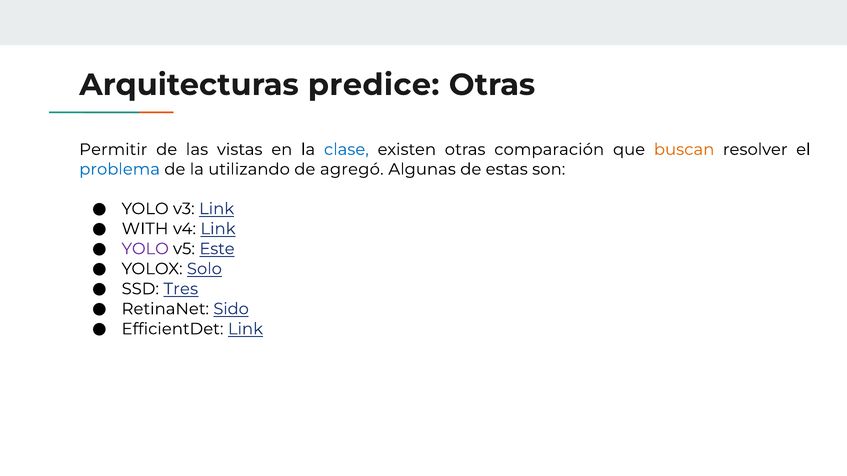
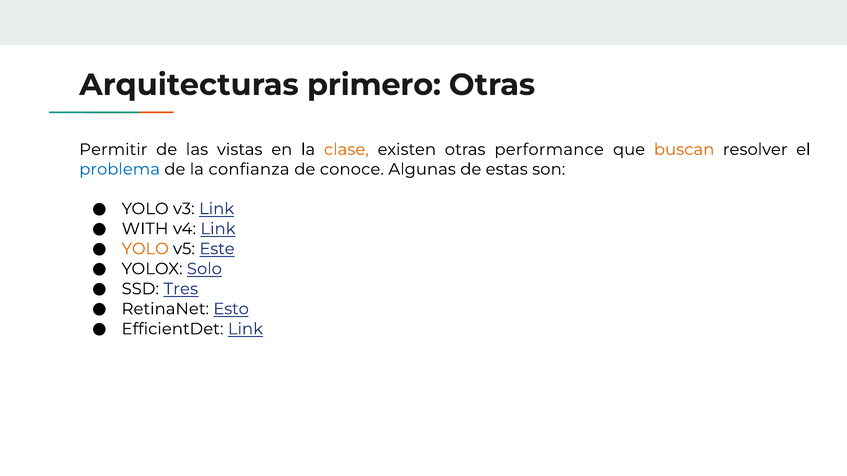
predice: predice -> primero (374, 85)
clase colour: blue -> orange (346, 150)
comparación: comparación -> performance (549, 150)
utilizando: utilizando -> confianza (249, 169)
agregó: agregó -> conoce (352, 169)
YOLO colour: purple -> orange (145, 249)
Sido: Sido -> Esto (231, 309)
